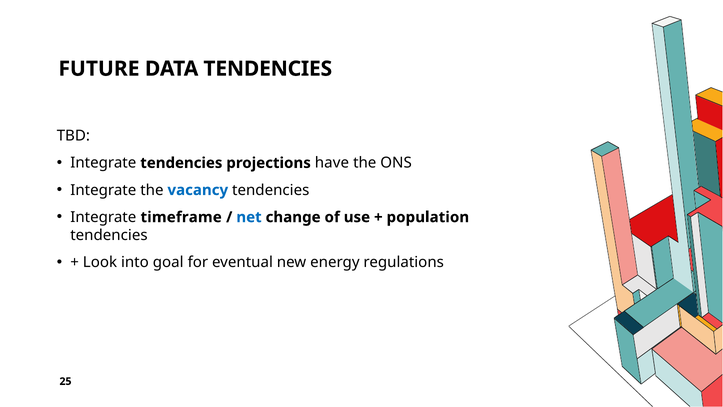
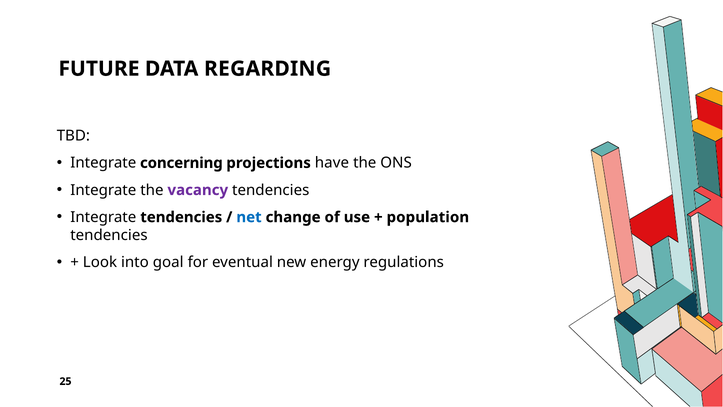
DATA TENDENCIES: TENDENCIES -> REGARDING (268, 69)
Integrate tendencies: tendencies -> concerning (181, 163)
vacancy colour: blue -> purple (198, 190)
Integrate timeframe: timeframe -> tendencies (181, 217)
